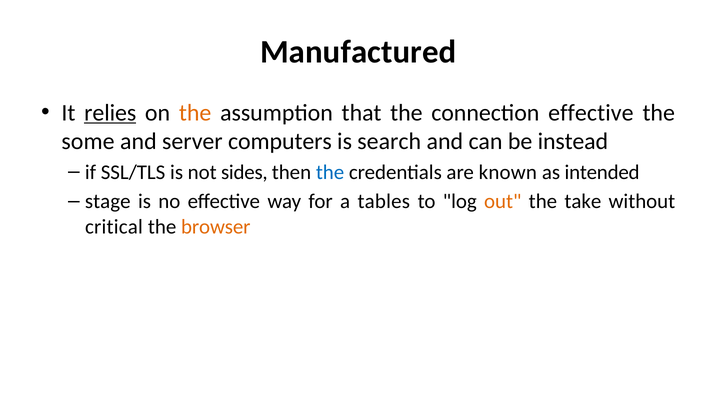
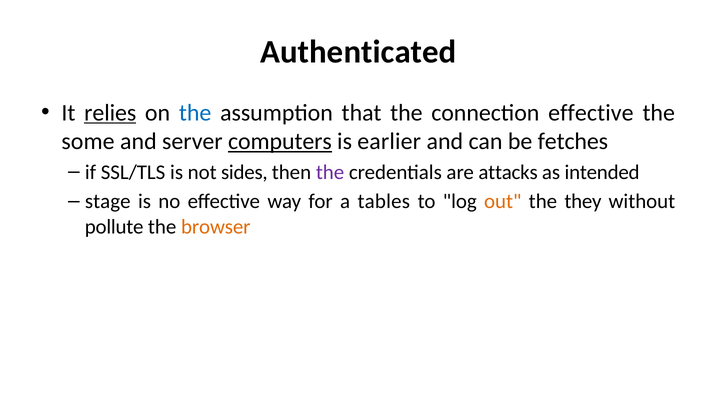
Manufactured: Manufactured -> Authenticated (358, 52)
the colour: orange -> blue (195, 113)
computers underline: none -> present (280, 141)
search: search -> earlier (389, 141)
instead: instead -> fetches (573, 141)
the colour: blue -> purple (330, 172)
known: known -> attacks (508, 172)
take: take -> they (583, 202)
critical: critical -> pollute (114, 227)
